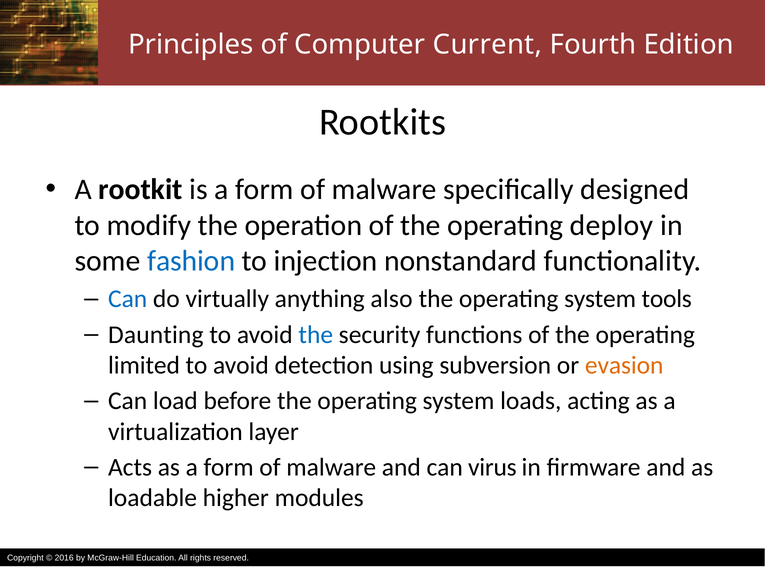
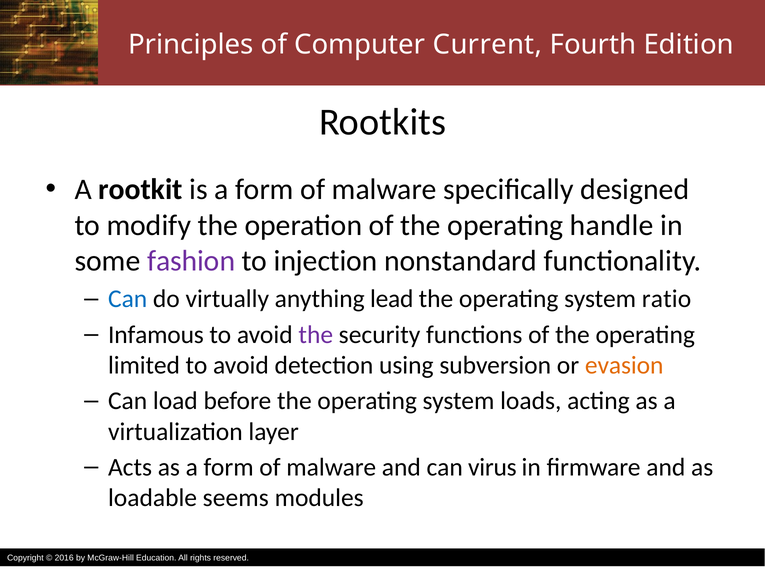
deploy: deploy -> handle (612, 225)
fashion colour: blue -> purple (191, 261)
also: also -> lead (392, 299)
tools: tools -> ratio (667, 299)
Daunting: Daunting -> Infamous (156, 335)
the colour: blue -> purple (316, 335)
higher: higher -> seems (236, 498)
